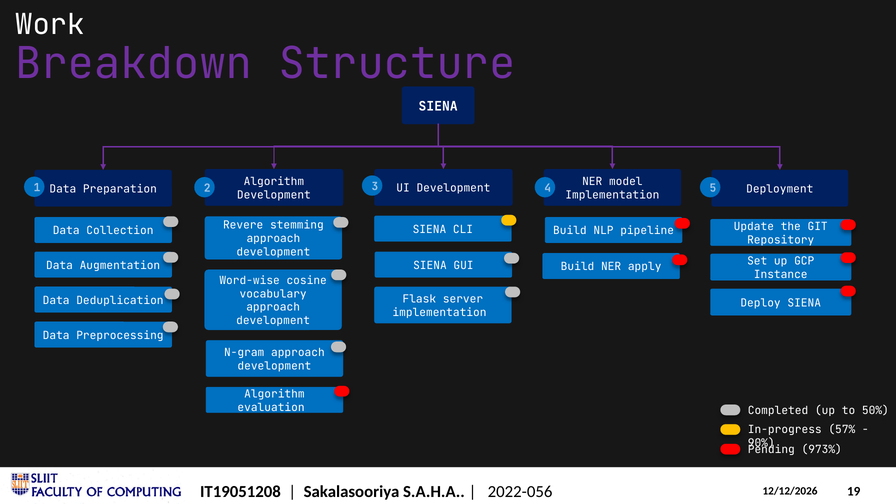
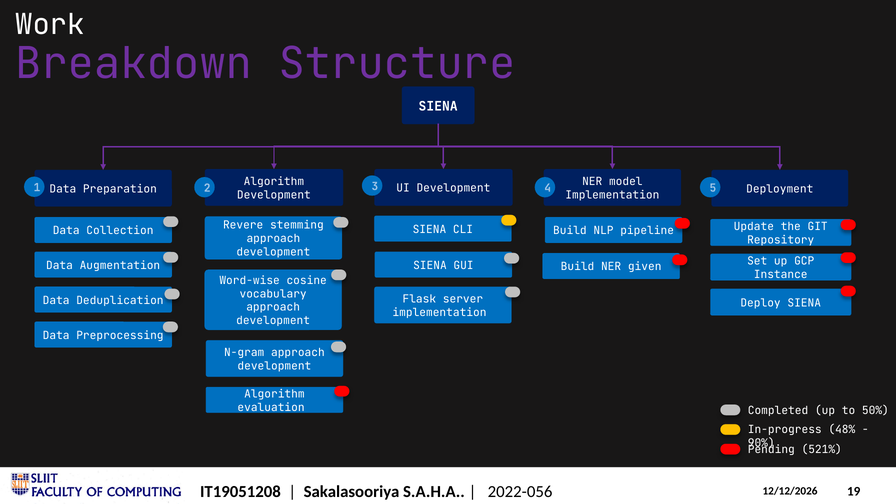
apply: apply -> given (645, 267)
57%: 57% -> 48% (842, 430)
973%: 973% -> 521% (822, 449)
